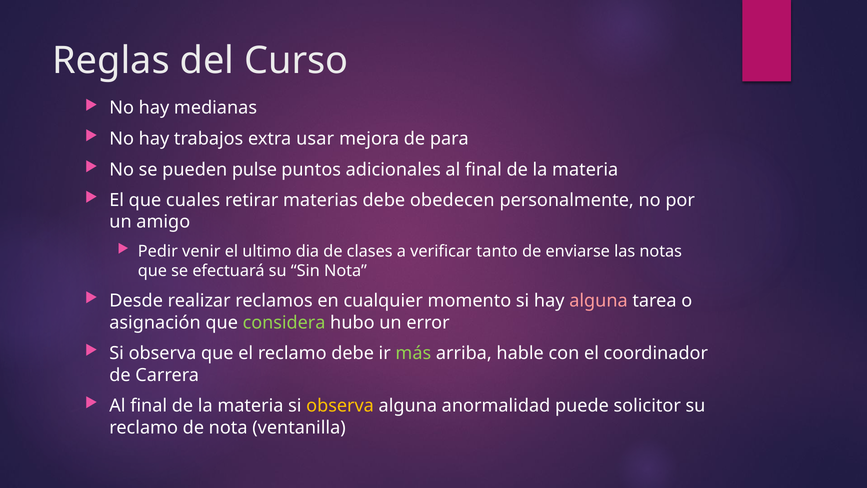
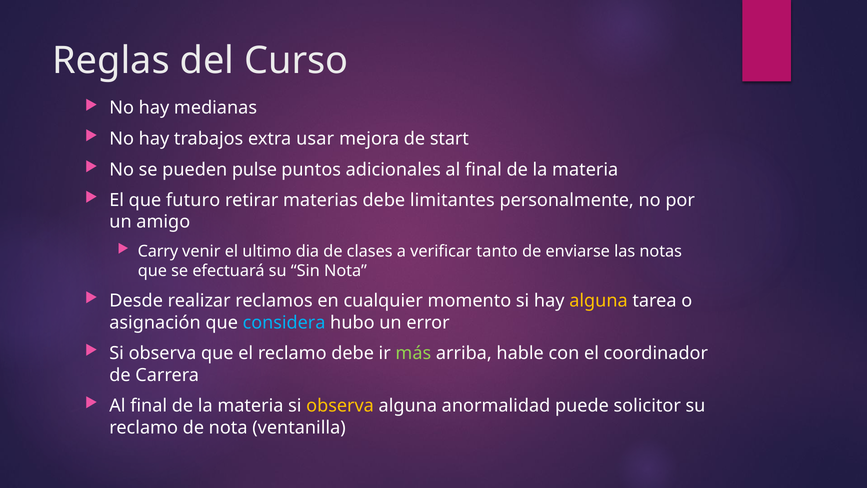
para: para -> start (449, 139)
cuales: cuales -> futuro (193, 200)
obedecen: obedecen -> limitantes (452, 200)
Pedir: Pedir -> Carry (158, 251)
alguna colour: pink -> yellow (598, 301)
considera colour: light green -> light blue (284, 322)
